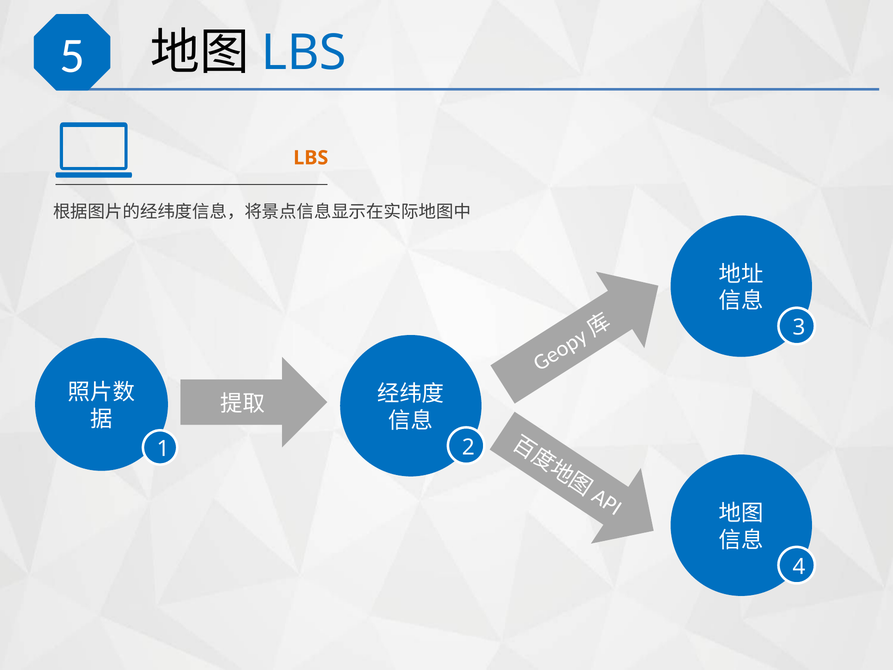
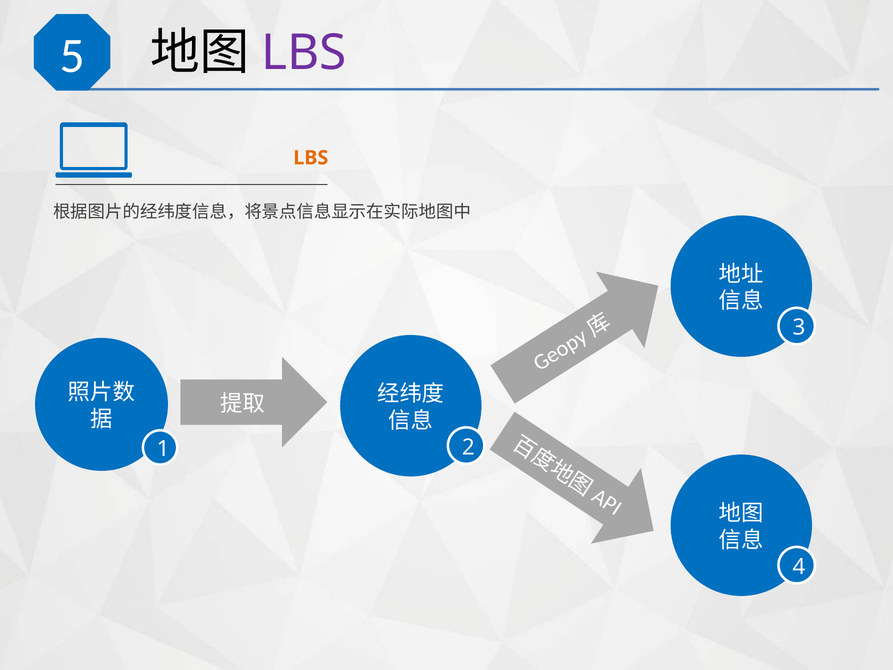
LBS colour: blue -> purple (304, 53)
